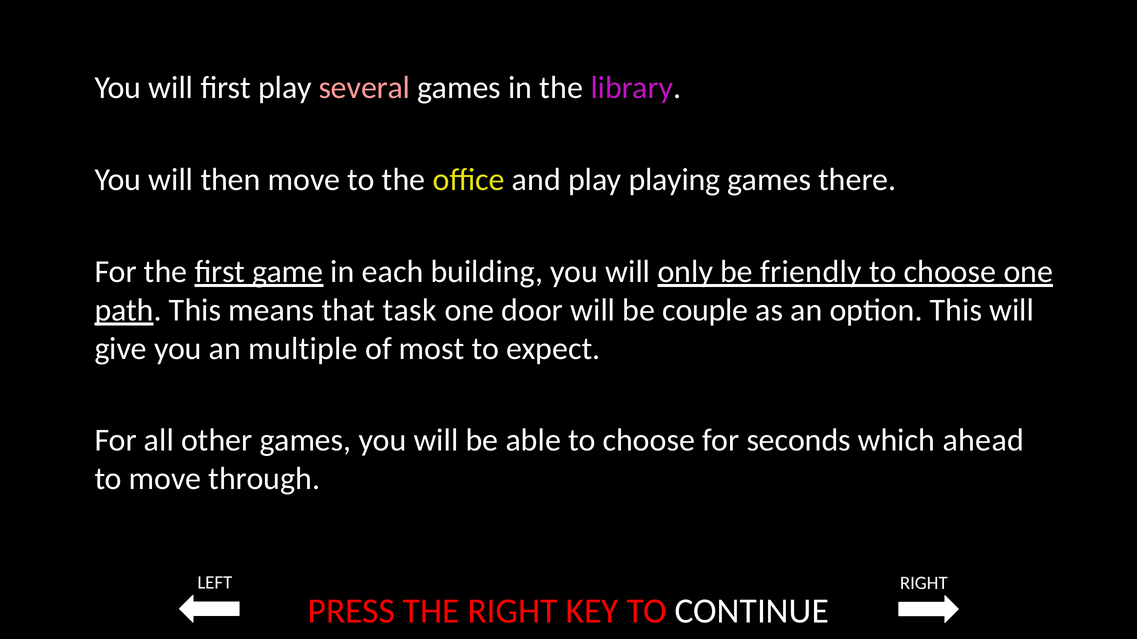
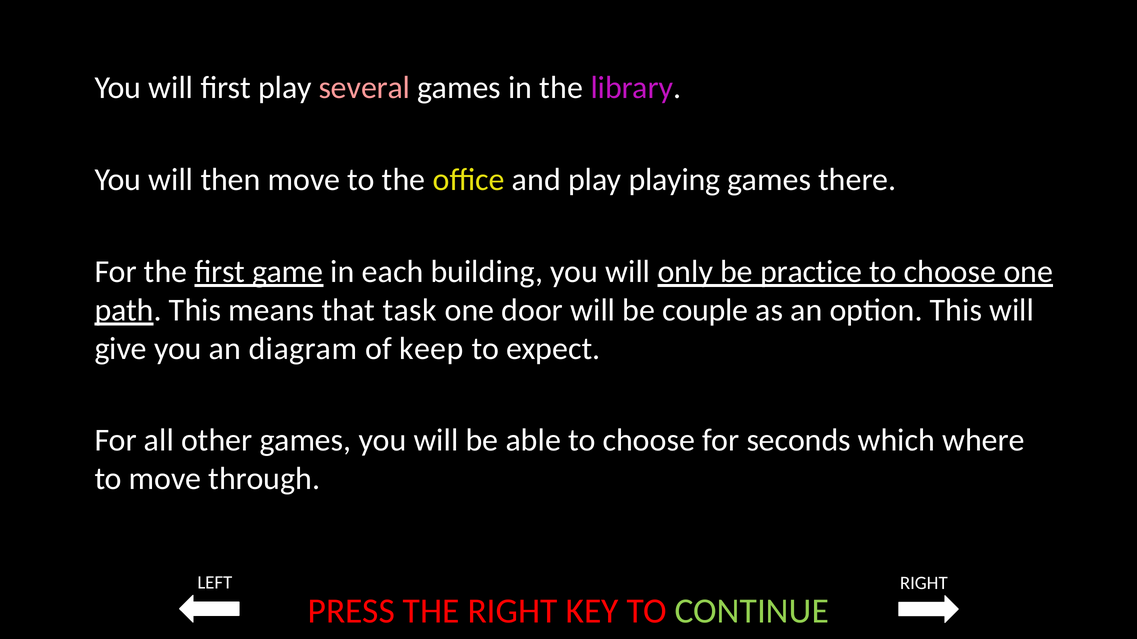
friendly: friendly -> practice (811, 272)
multiple: multiple -> diagram (303, 349)
most: most -> keep (431, 349)
ahead: ahead -> where (983, 441)
CONTINUE colour: white -> light green (752, 611)
